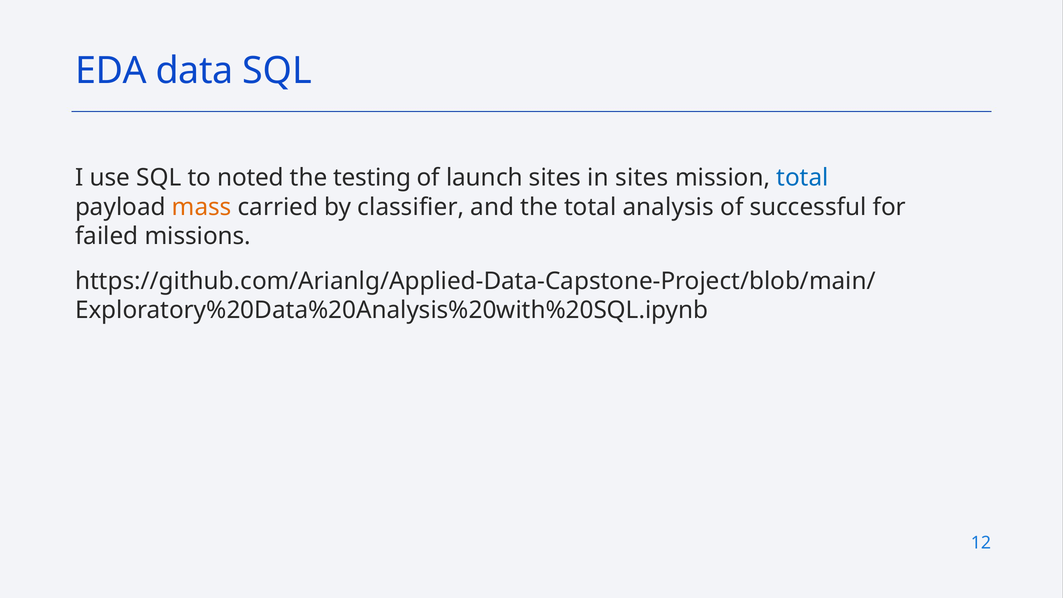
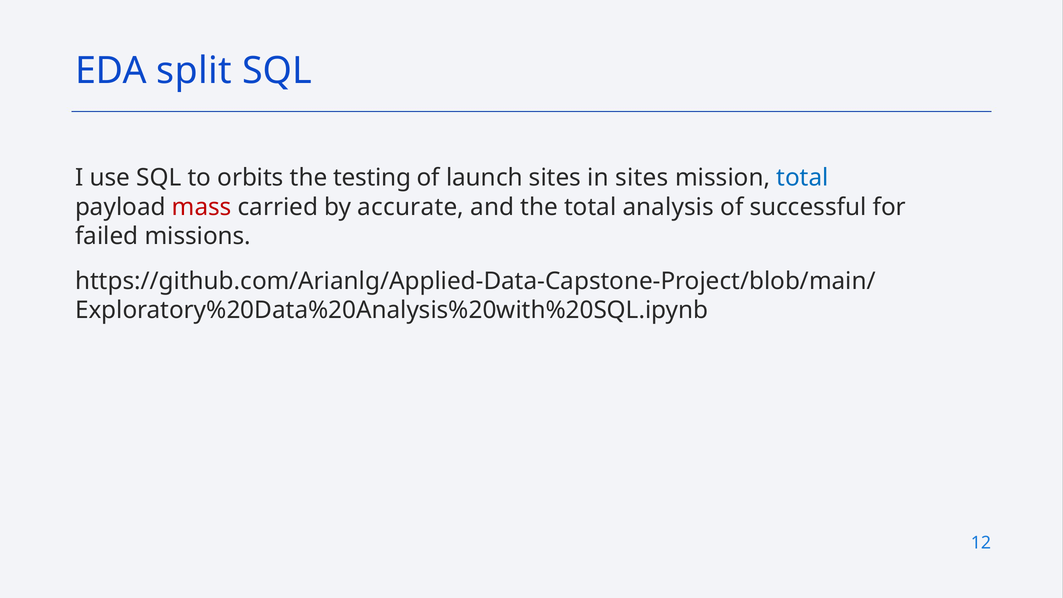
data: data -> split (194, 71)
noted: noted -> orbits (251, 178)
mass colour: orange -> red (202, 207)
classifier: classifier -> accurate (411, 207)
